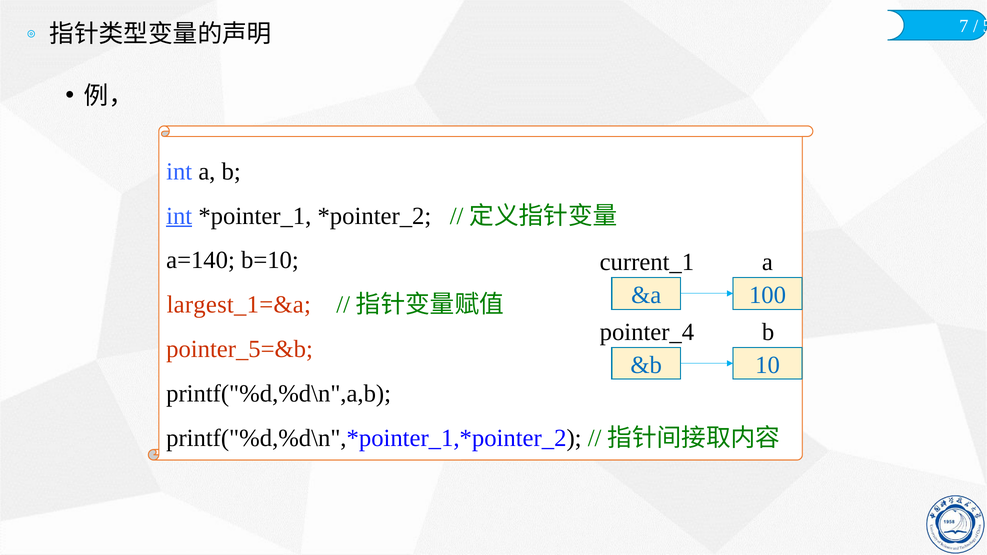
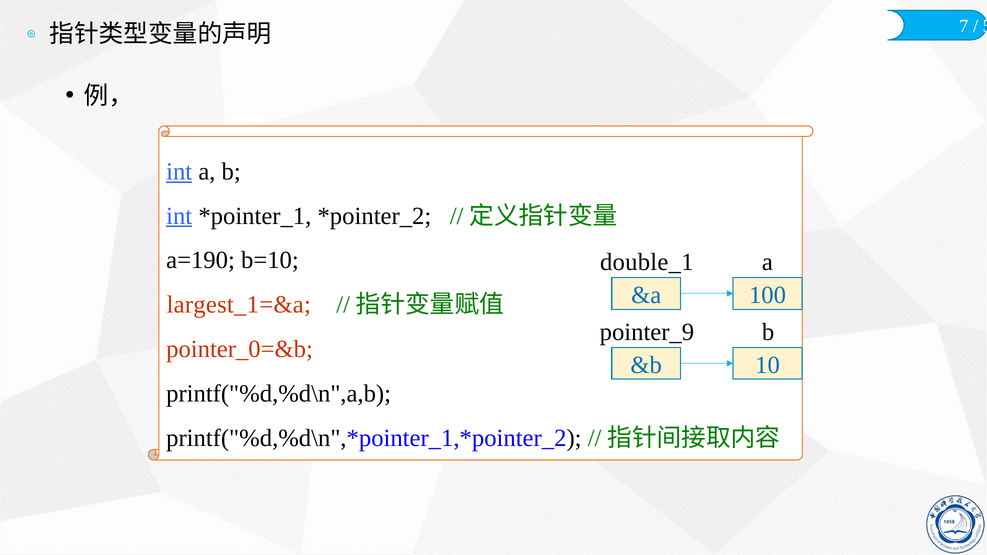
int underline: none -> present (179, 172)
a=140: a=140 -> a=190 (201, 260)
current_1: current_1 -> double_1 (647, 262)
pointer_4: pointer_4 -> pointer_9 (647, 332)
pointer_5=&b: pointer_5=&b -> pointer_0=&b (240, 349)
